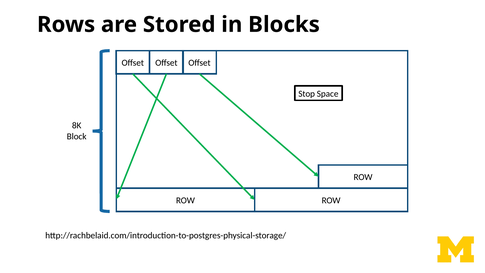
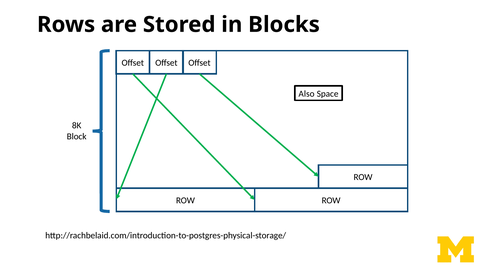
Stop: Stop -> Also (307, 94)
